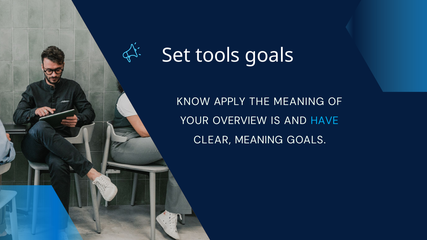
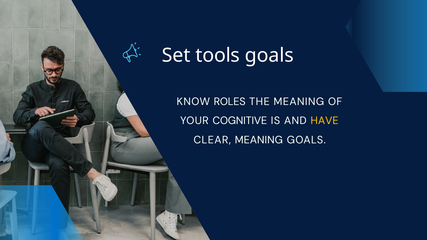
APPLY: APPLY -> ROLES (230, 102)
OVERVIEW: OVERVIEW -> COGNITIVE (240, 121)
HAVE colour: light blue -> yellow (325, 121)
